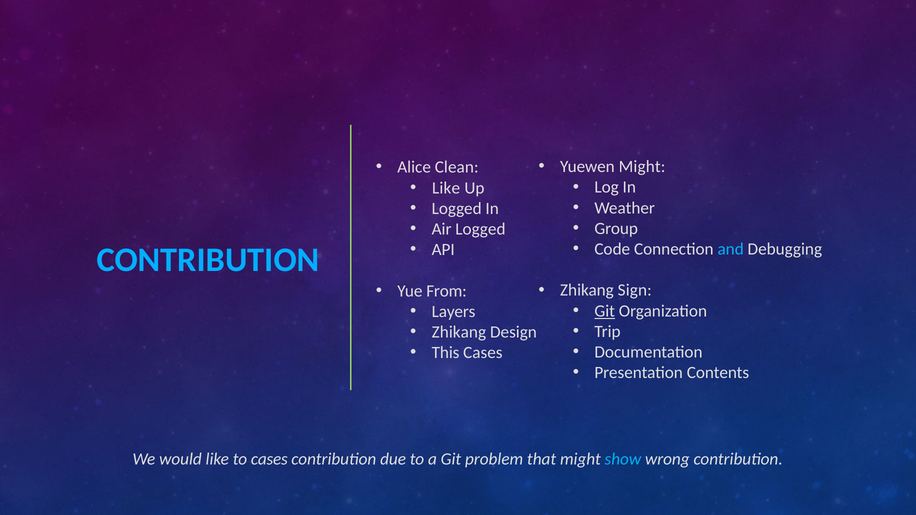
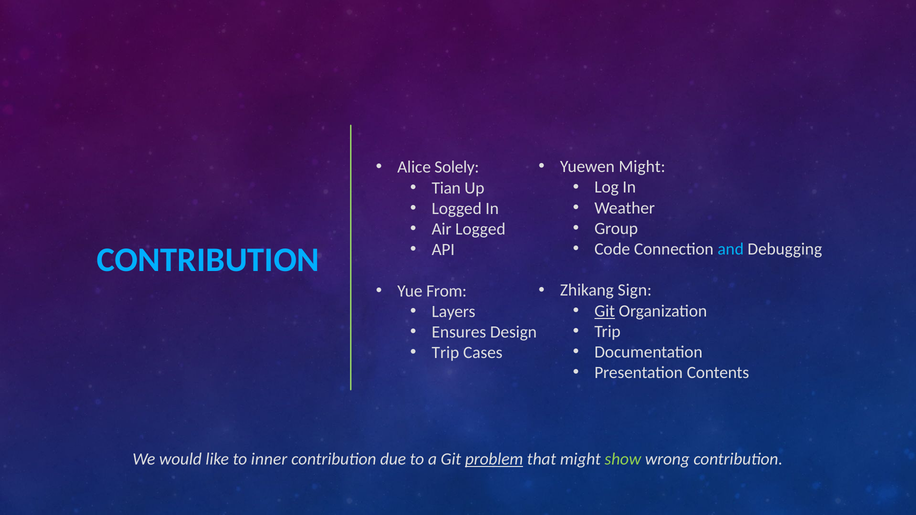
Clean: Clean -> Solely (457, 167)
Like: Like -> Tian (446, 188)
Zhikang: Zhikang -> Ensures (459, 332)
This: This -> Trip (445, 353)
to cases: cases -> inner (269, 459)
problem underline: none -> present (494, 459)
show colour: light blue -> light green (623, 459)
